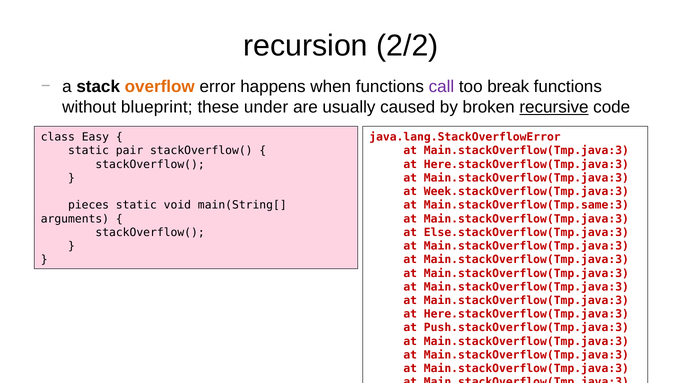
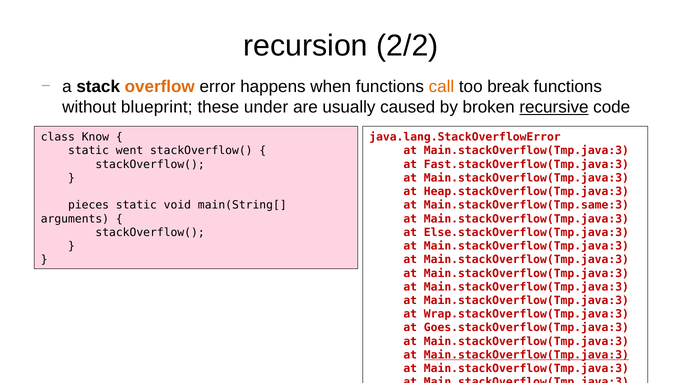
call colour: purple -> orange (441, 87)
Easy: Easy -> Know (95, 137)
pair: pair -> went (130, 151)
Here.stackOverflow(Tmp.java:3: Here.stackOverflow(Tmp.java:3 -> Fast.stackOverflow(Tmp.java:3 (526, 165)
Week.stackOverflow(Tmp.java:3: Week.stackOverflow(Tmp.java:3 -> Heap.stackOverflow(Tmp.java:3 (526, 192)
Here.stackOverflow(Tmp.java:3: Here.stackOverflow(Tmp.java:3 -> Wrap.stackOverflow(Tmp.java:3 (526, 315)
Push.stackOverflow(Tmp.java:3: Push.stackOverflow(Tmp.java:3 -> Goes.stackOverflow(Tmp.java:3 (526, 328)
Main.stackOverflow(Tmp.java:3 underline: none -> present (526, 356)
